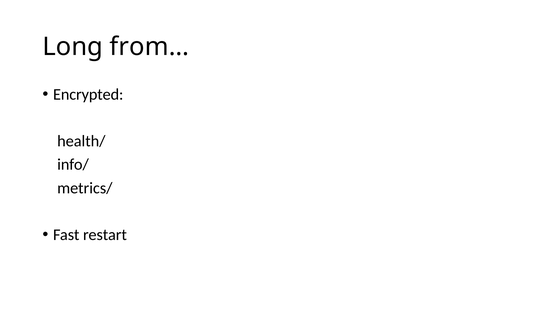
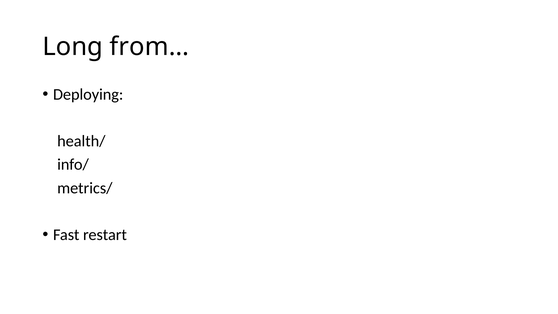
Encrypted: Encrypted -> Deploying (88, 94)
